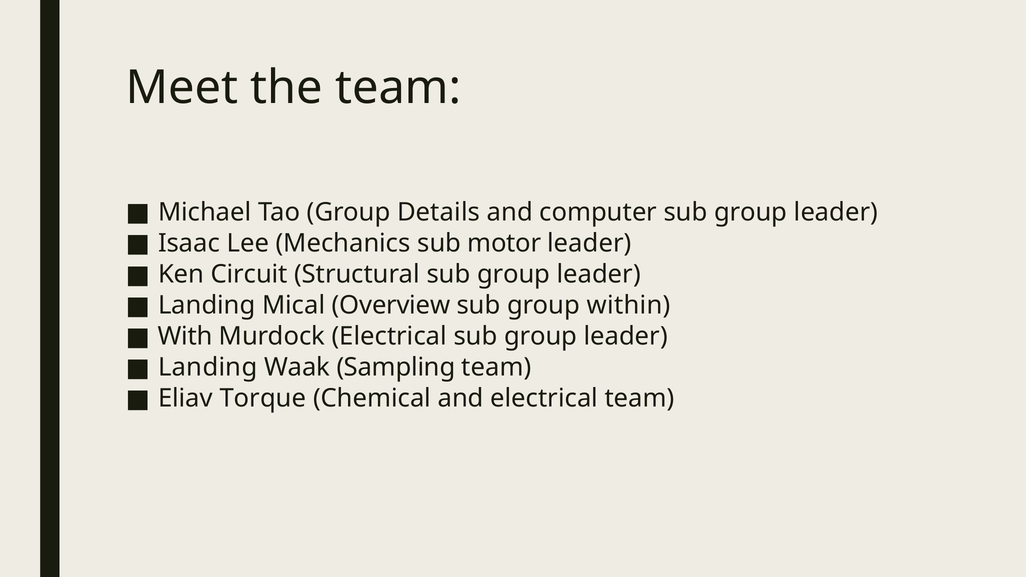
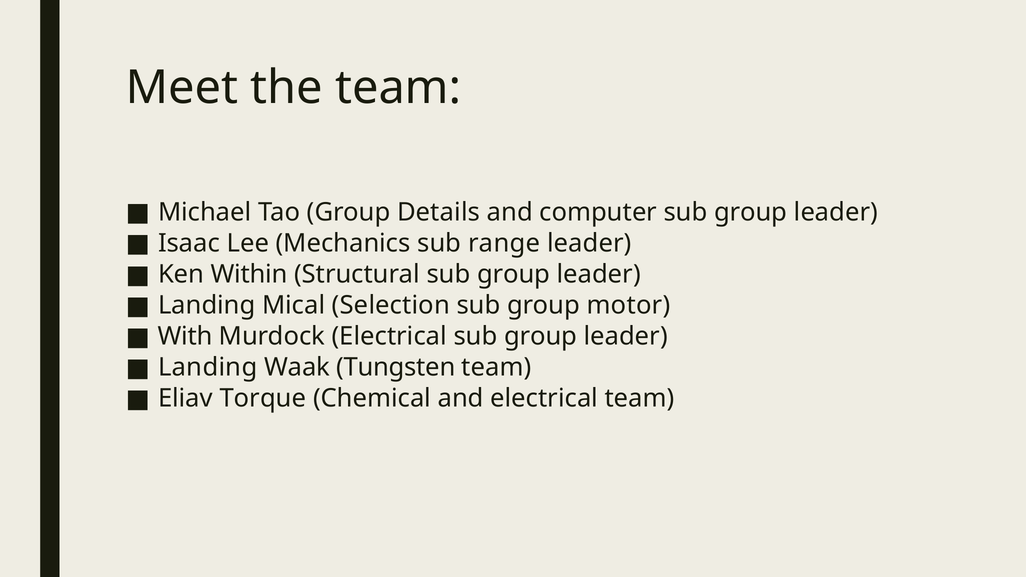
motor: motor -> range (504, 243)
Circuit: Circuit -> Within (249, 274)
Overview: Overview -> Selection (391, 305)
within: within -> motor (629, 305)
Sampling: Sampling -> Tungsten (396, 368)
